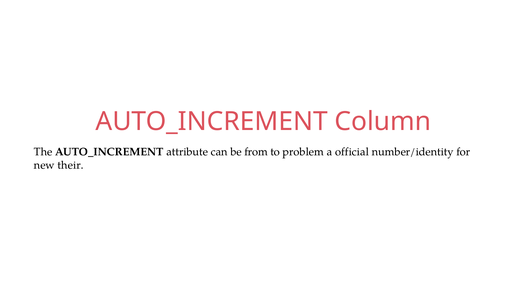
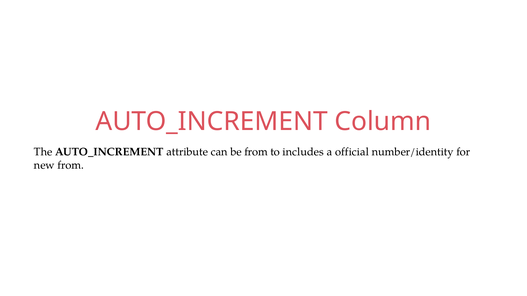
problem: problem -> includes (303, 152)
new their: their -> from (71, 165)
